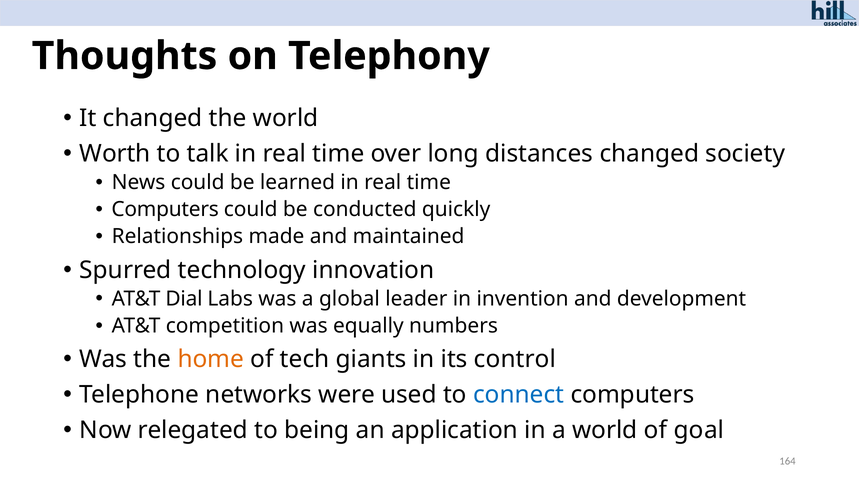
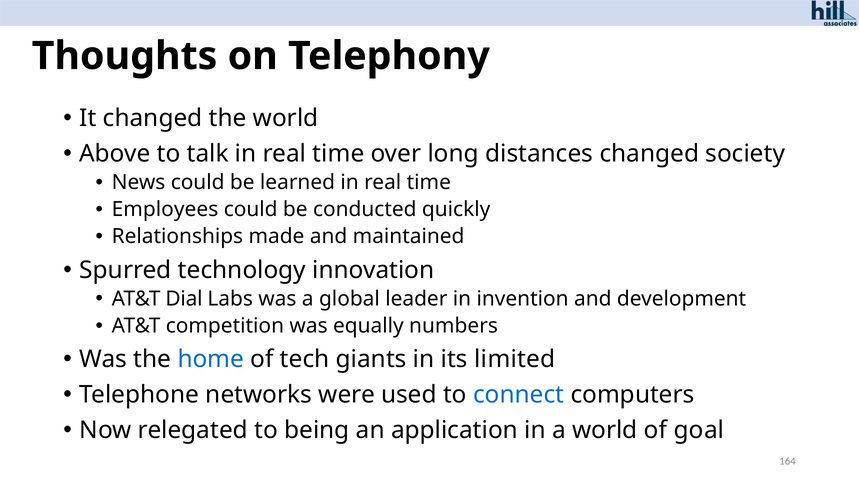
Worth: Worth -> Above (115, 154)
Computers: Computers -> Employees (165, 210)
home colour: orange -> blue (211, 359)
control: control -> limited (515, 359)
